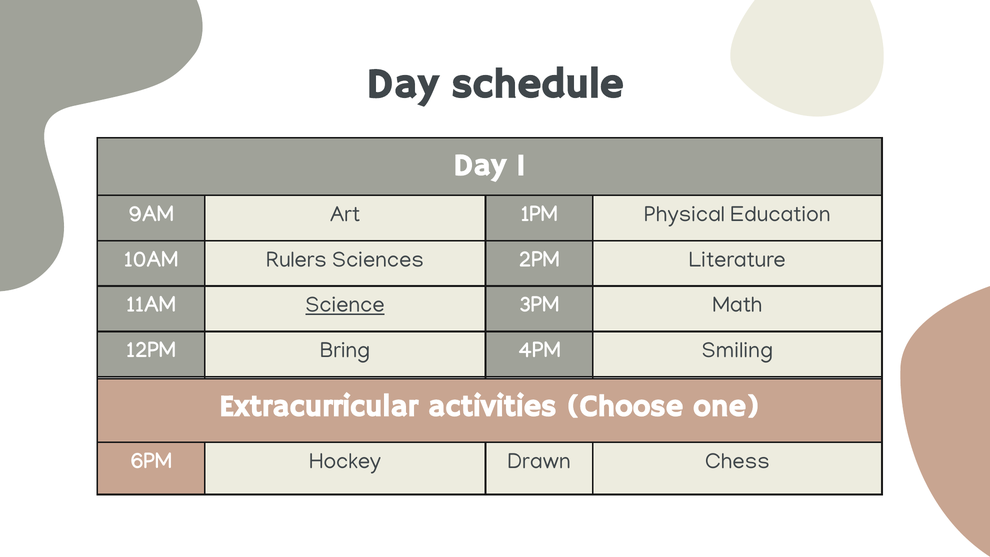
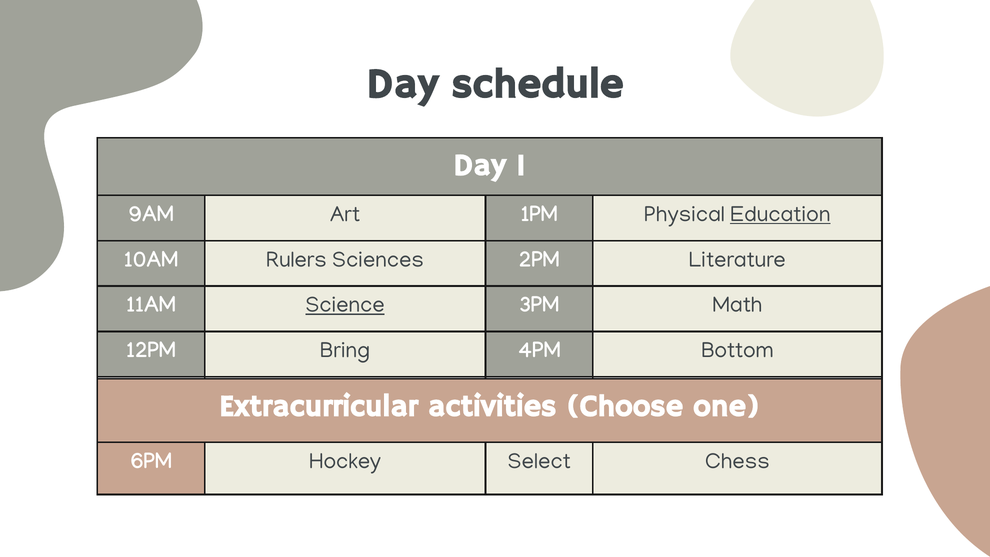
Education underline: none -> present (780, 214)
Smiling: Smiling -> Bottom (738, 350)
Drawn: Drawn -> Select (539, 461)
